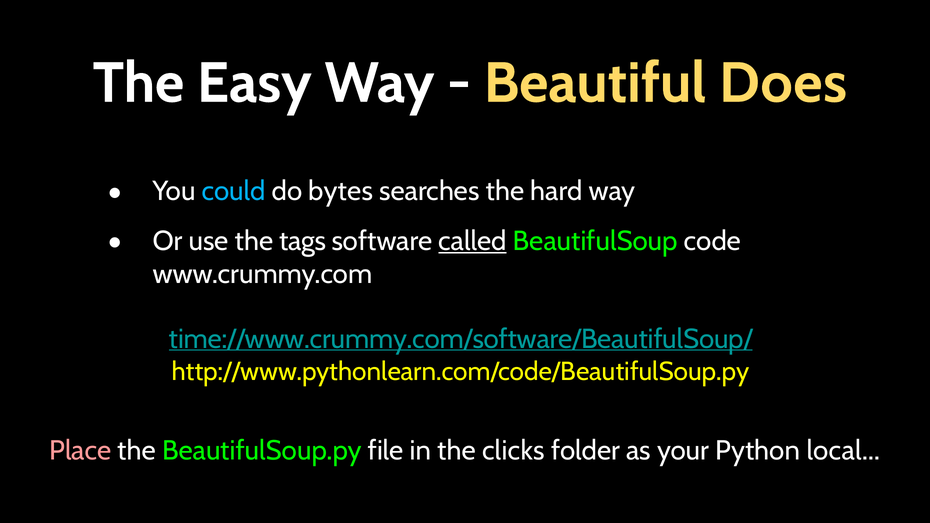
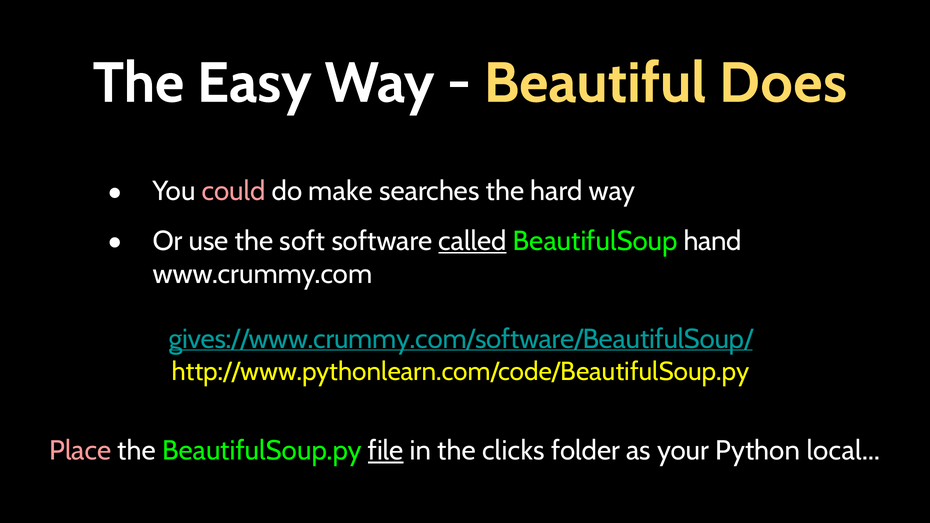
could colour: light blue -> pink (234, 191)
bytes: bytes -> make (341, 191)
tags: tags -> soft (302, 241)
code: code -> hand (713, 241)
time://www.crummy.com/software/BeautifulSoup/: time://www.crummy.com/software/BeautifulSoup/ -> gives://www.crummy.com/software/BeautifulSoup/ (461, 339)
file underline: none -> present (386, 451)
